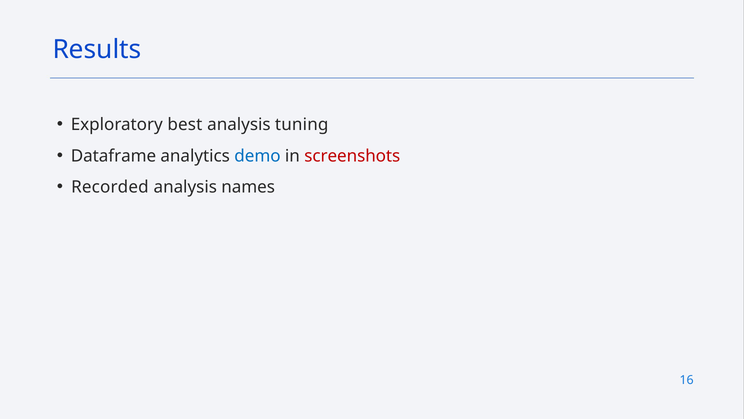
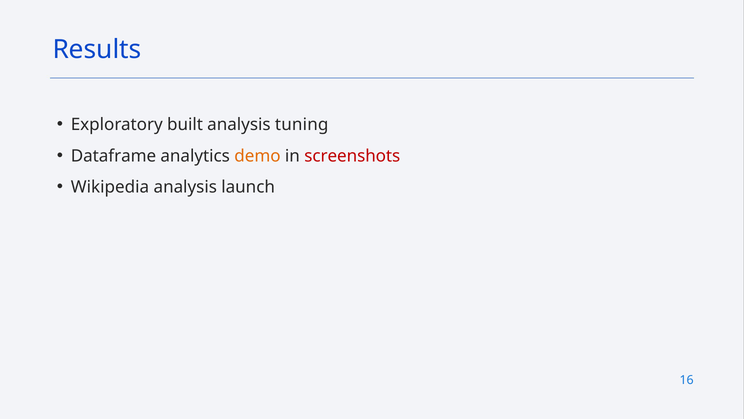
best: best -> built (185, 124)
demo colour: blue -> orange (257, 156)
Recorded: Recorded -> Wikipedia (110, 187)
names: names -> launch (248, 187)
